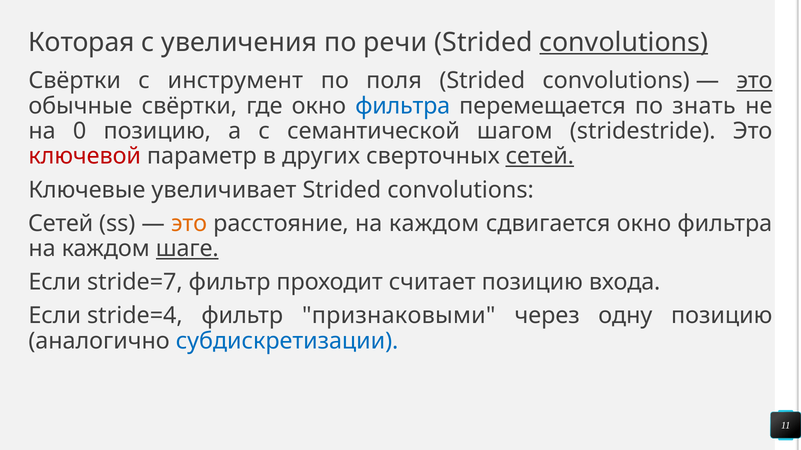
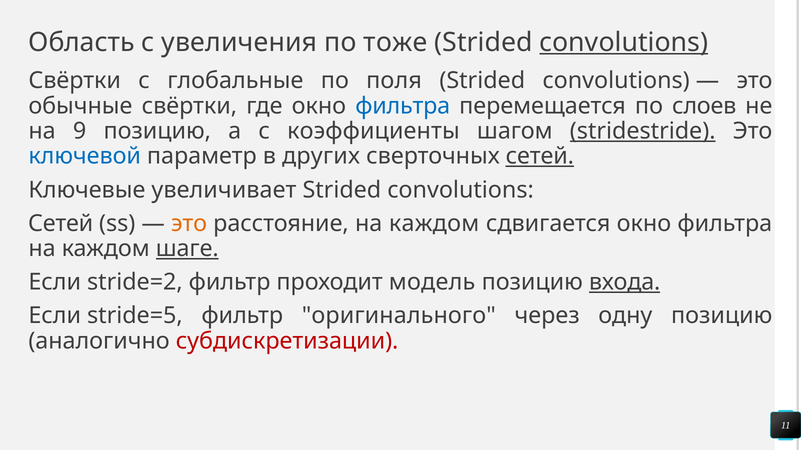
Которая: Которая -> Область (81, 42)
речи: речи -> тоже (395, 42)
инструмент: инструмент -> глобальные (235, 81)
это underline: present -> none (755, 81)
знать: знать -> слоев (704, 106)
0: 0 -> 9 (80, 131)
семантической: семантической -> коэффициенты (373, 131)
stridestride underline: none -> present (643, 131)
ключевой colour: red -> blue (85, 156)
stride=7: stride=7 -> stride=2 (135, 282)
считает: считает -> модель (432, 282)
входа underline: none -> present (625, 282)
stride=4: stride=4 -> stride=5 (135, 316)
признаковыми: признаковыми -> оригинального (399, 316)
субдискретизации colour: blue -> red (287, 341)
